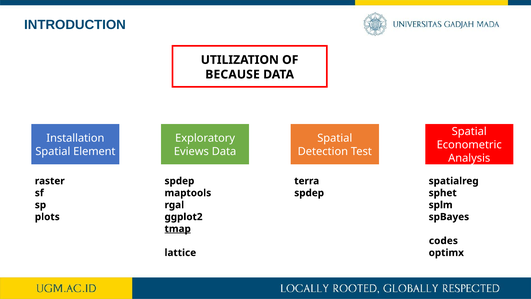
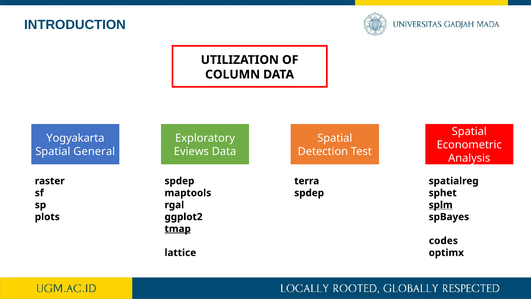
BECAUSE: BECAUSE -> COLUMN (233, 74)
Installation: Installation -> Yogyakarta (75, 138)
Element: Element -> General (94, 151)
splm underline: none -> present (441, 205)
